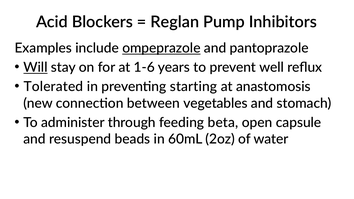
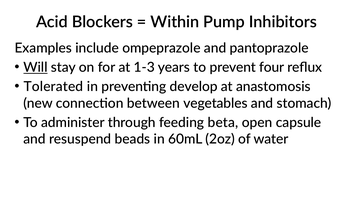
Reglan: Reglan -> Within (175, 22)
ompeprazole underline: present -> none (161, 48)
1-6: 1-6 -> 1-3 (144, 67)
well: well -> four (272, 67)
starting: starting -> develop (194, 87)
